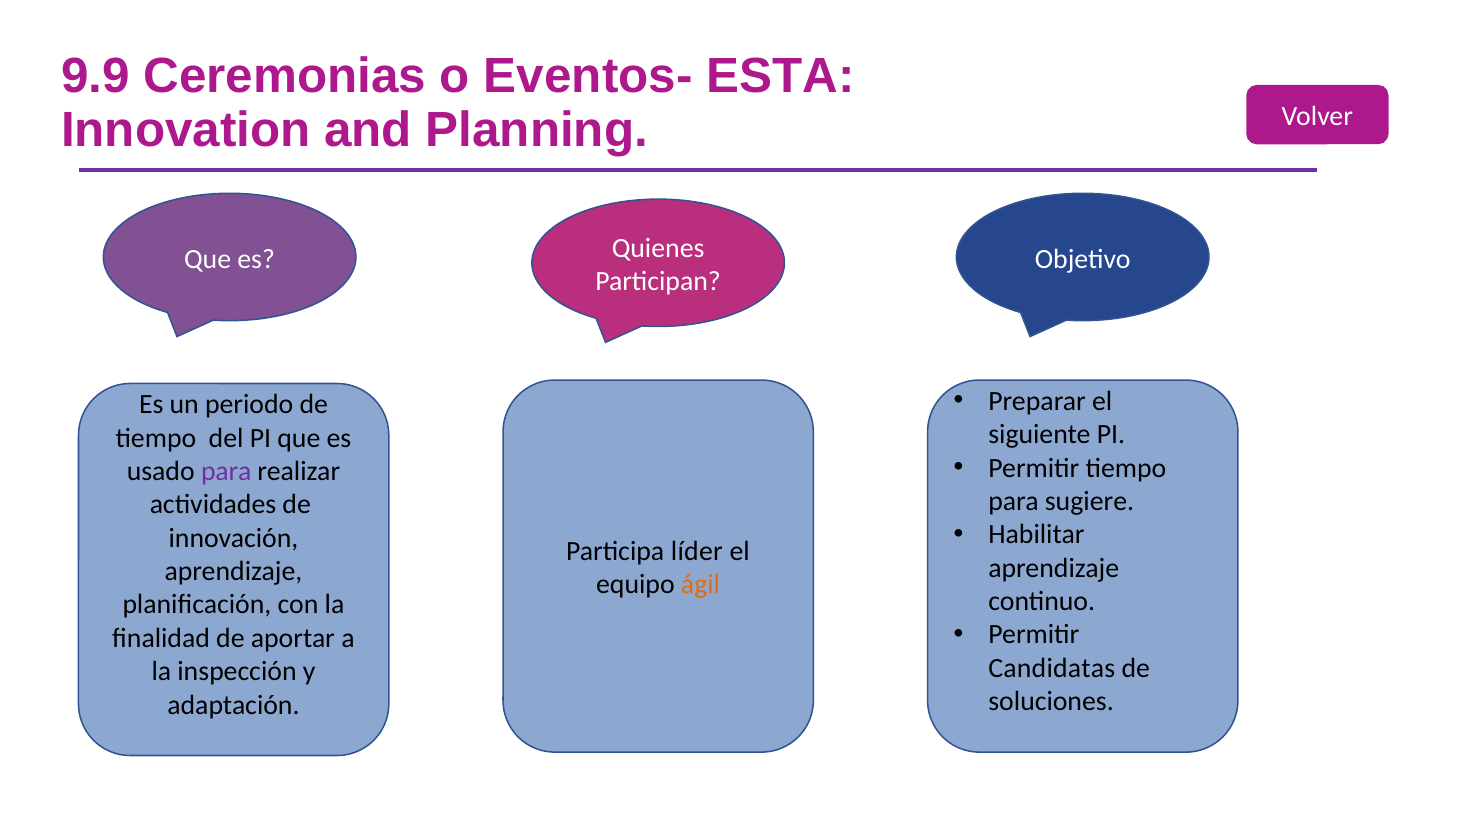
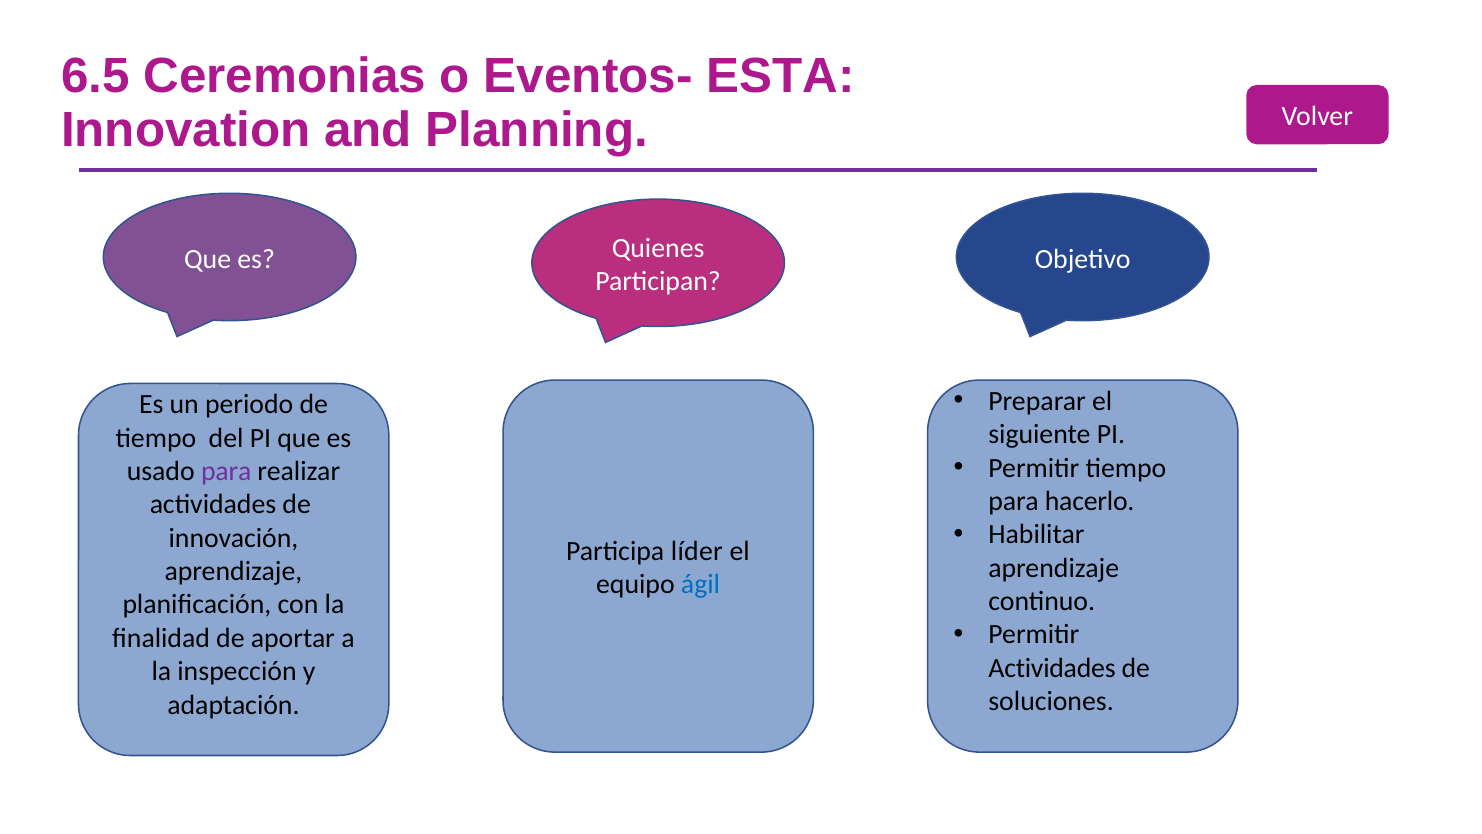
9.9: 9.9 -> 6.5 (95, 77)
sugiere: sugiere -> hacerlo (1090, 501)
ágil colour: orange -> blue (700, 584)
Candidatas: Candidatas -> Actividades (1052, 668)
